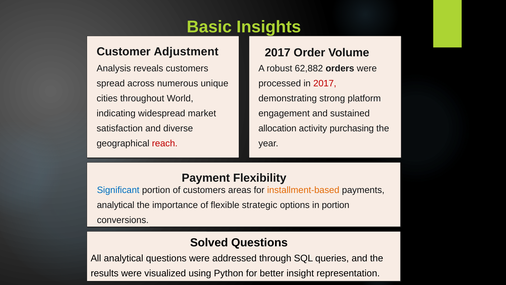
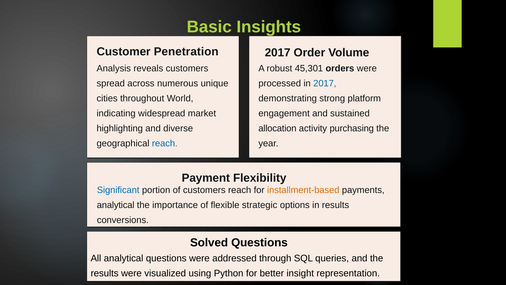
Adjustment: Adjustment -> Penetration (186, 52)
62,882: 62,882 -> 45,301 (309, 68)
2017 colour: red -> blue (325, 83)
satisfaction: satisfaction -> highlighting (120, 128)
reach colour: red -> blue (165, 143)
customers areas: areas -> reach (240, 190)
in portion: portion -> results (336, 205)
